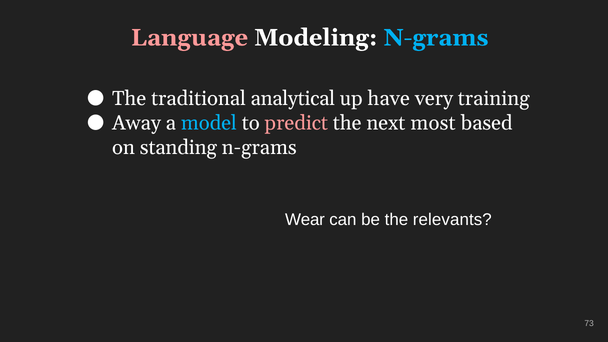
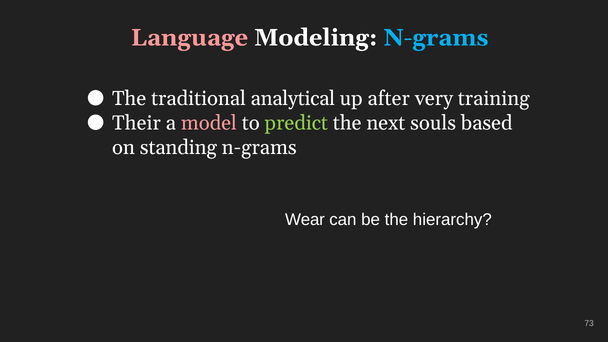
have: have -> after (389, 99)
Away: Away -> Their (137, 123)
model colour: light blue -> pink (209, 123)
predict colour: pink -> light green (296, 123)
most: most -> souls (433, 123)
relevants: relevants -> hierarchy (452, 220)
